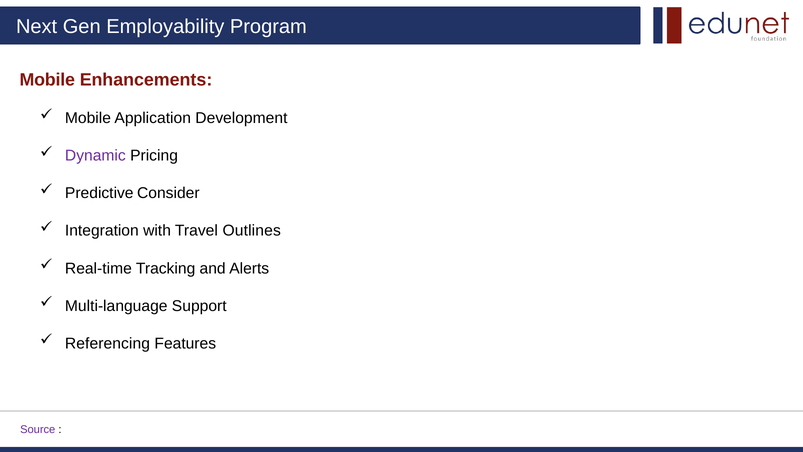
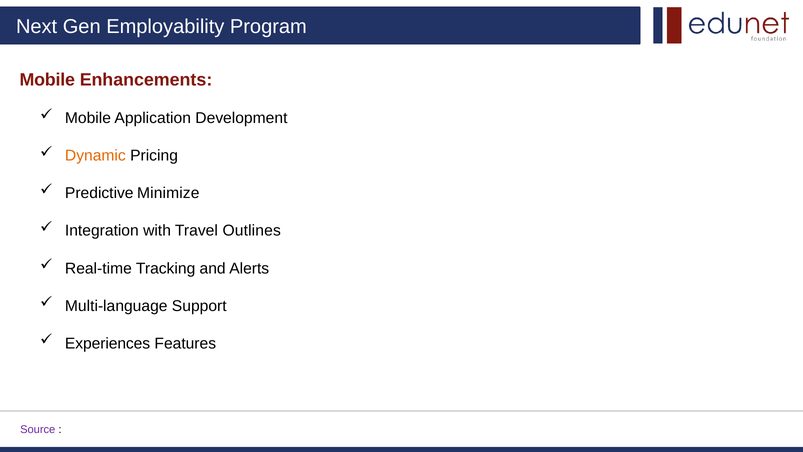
Dynamic colour: purple -> orange (95, 156)
Consider: Consider -> Minimize (168, 193)
Referencing: Referencing -> Experiences (108, 343)
